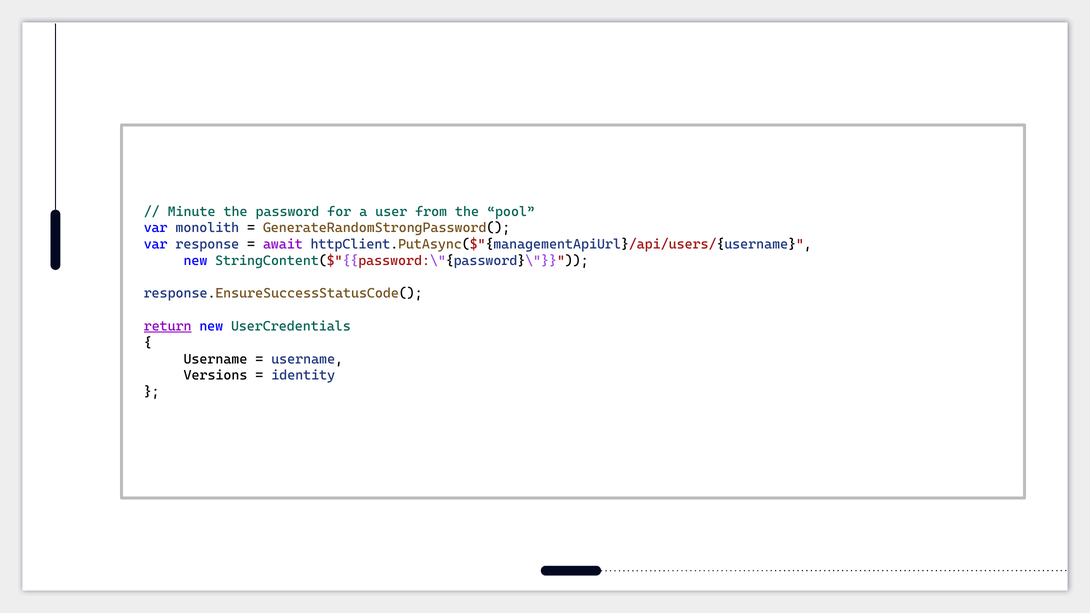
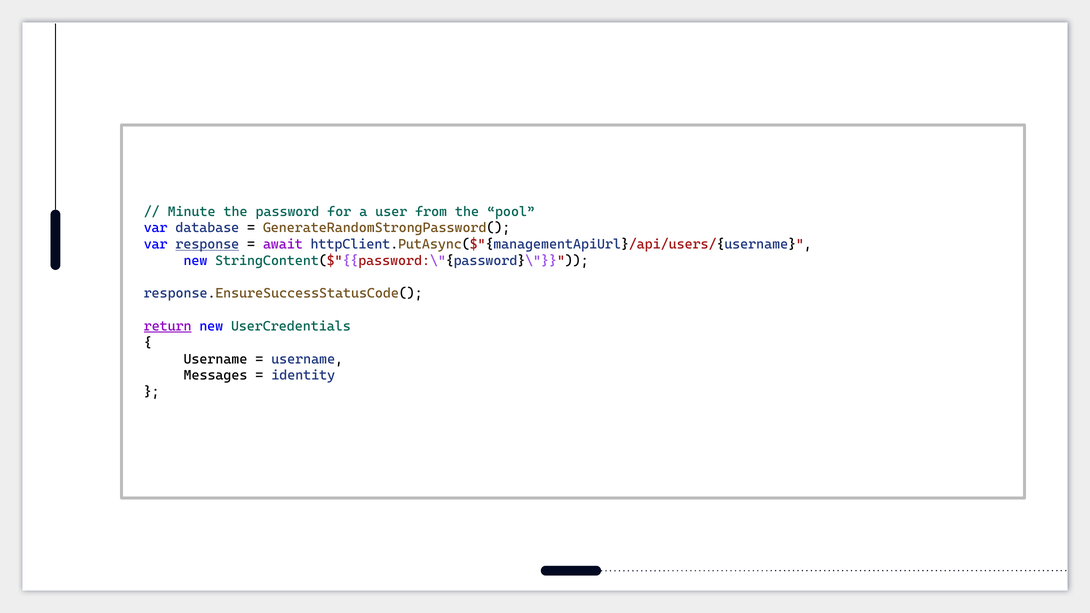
monolith: monolith -> database (207, 228)
response underline: none -> present (207, 244)
Versions: Versions -> Messages (215, 375)
